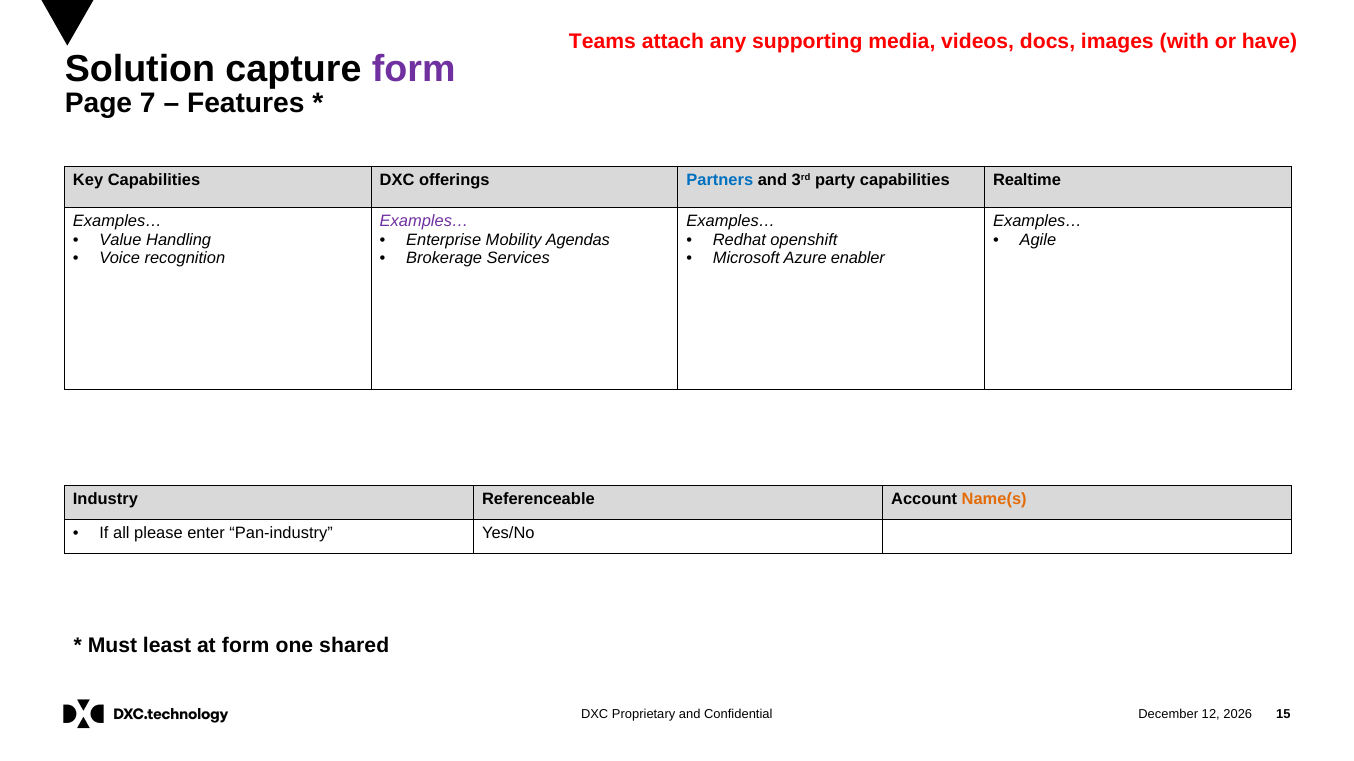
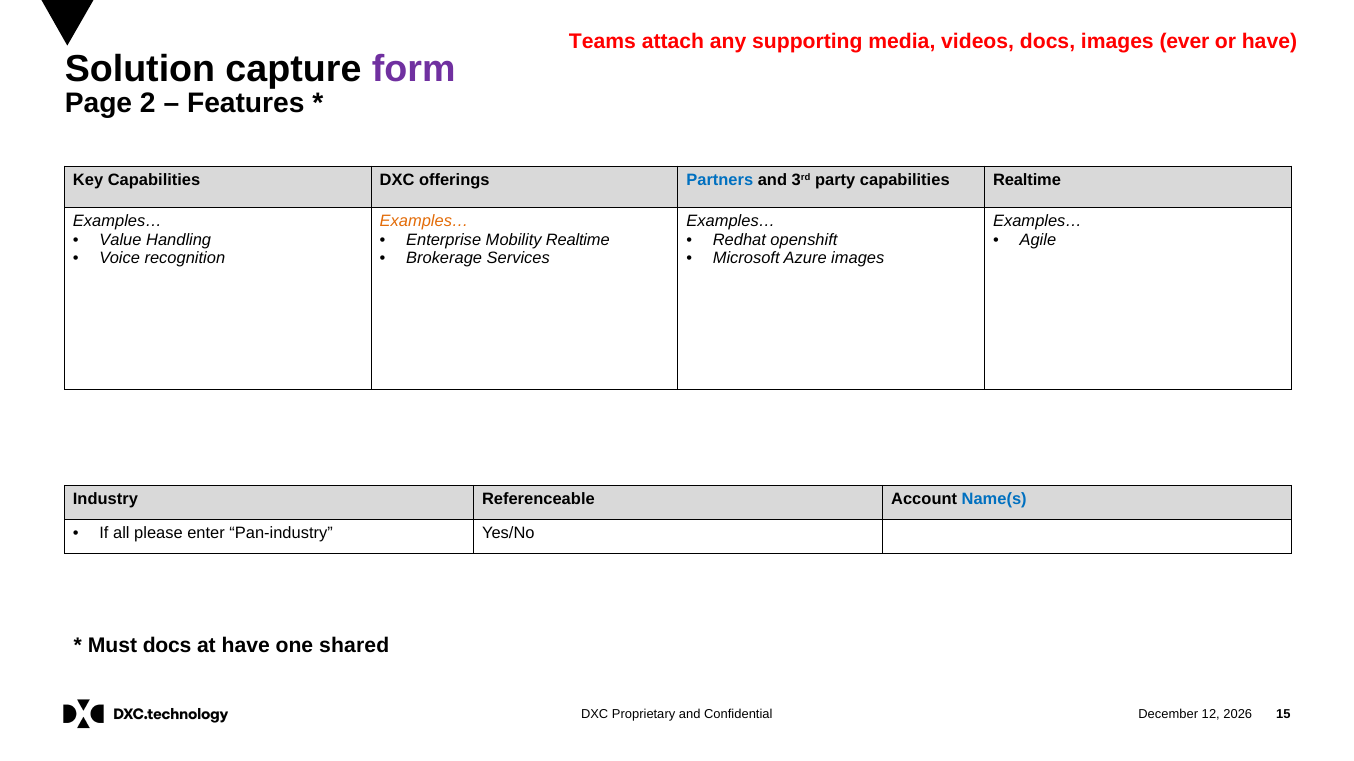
with: with -> ever (1184, 41)
7: 7 -> 2 (148, 103)
Examples… colour: purple -> orange (424, 221)
Mobility Agendas: Agendas -> Realtime (578, 240)
Azure enabler: enabler -> images (858, 258)
Name(s colour: orange -> blue (994, 500)
Must least: least -> docs (167, 646)
at form: form -> have (246, 646)
